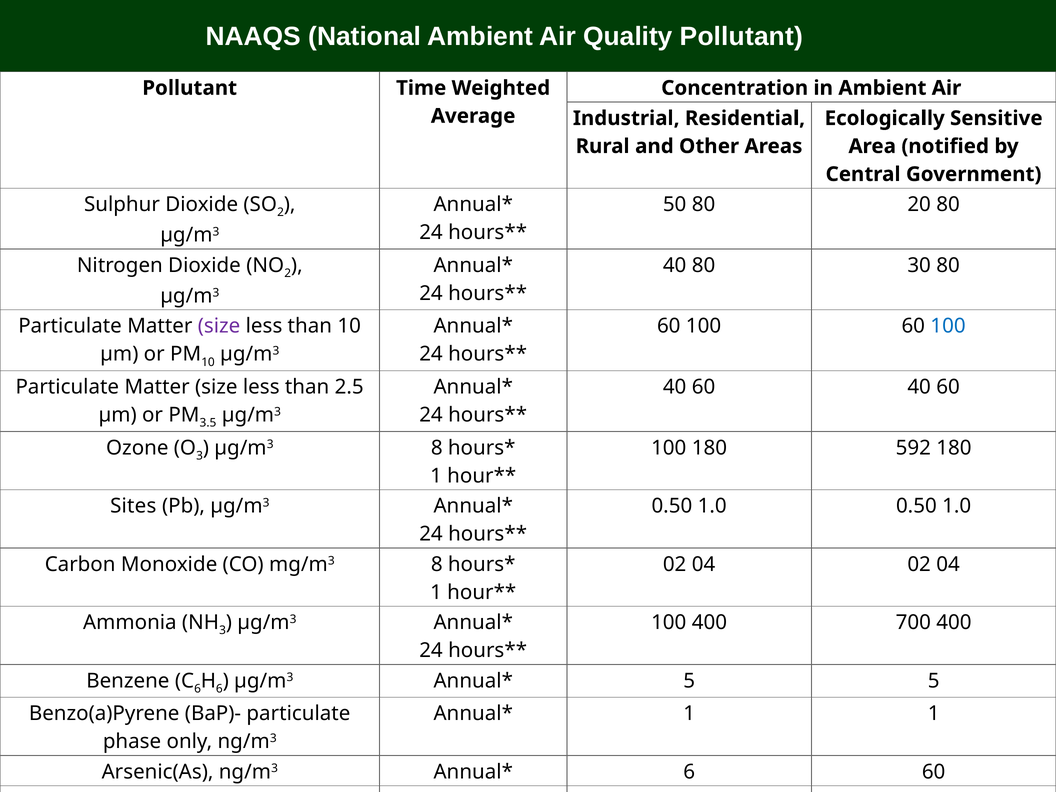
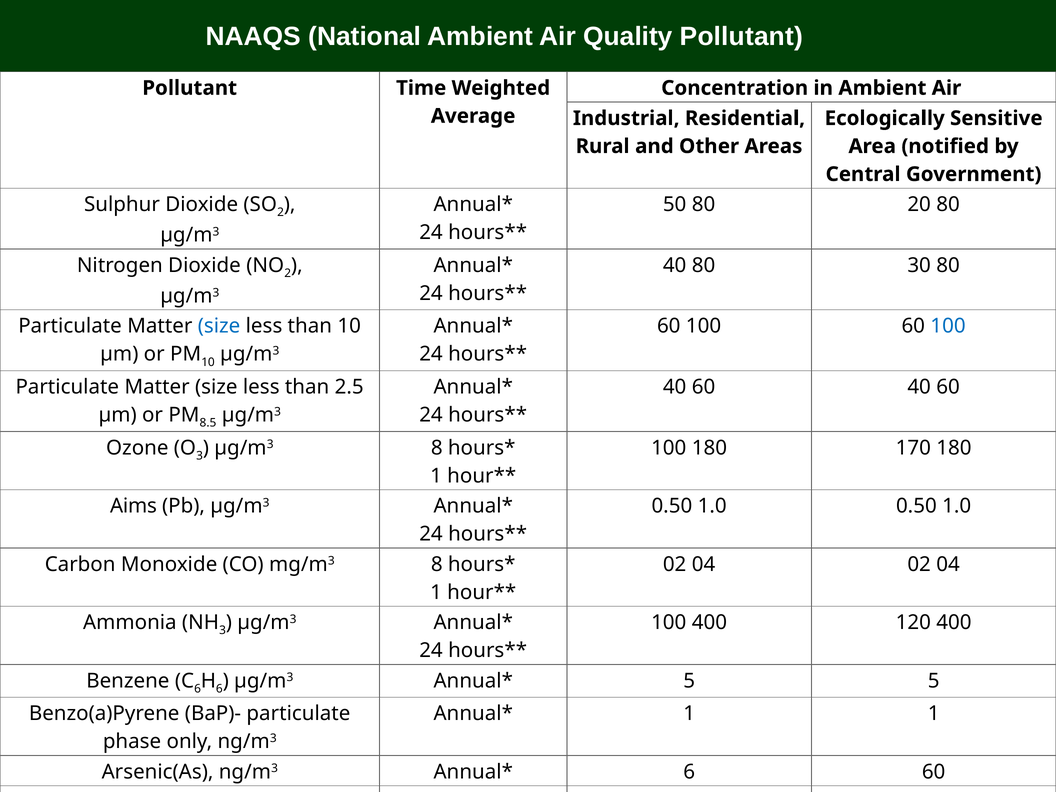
size colour: purple -> blue (219, 326)
3.5: 3.5 -> 8.5 (208, 423)
592: 592 -> 170 (913, 448)
Sites: Sites -> Aims (133, 506)
700: 700 -> 120 (913, 623)
